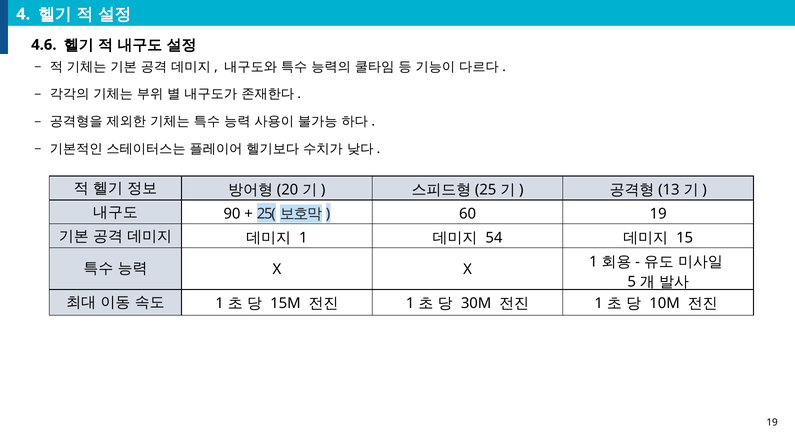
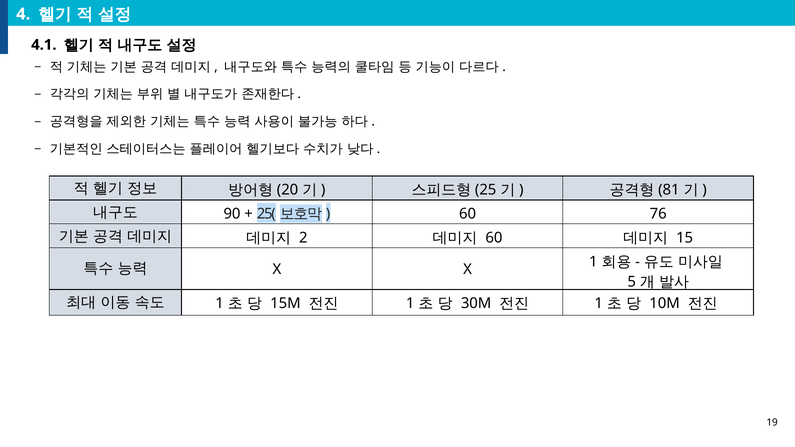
4.6: 4.6 -> 4.1 (44, 45)
13: 13 -> 81 (669, 190)
60 19: 19 -> 76 (658, 214)
1: 1 -> 2 (303, 238)
54: 54 -> 60 (494, 238)
